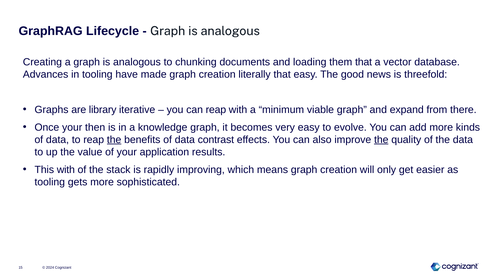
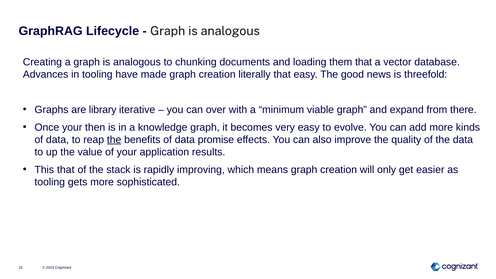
can reap: reap -> over (216, 110)
contrast: contrast -> promise (216, 140)
the underline: present -> none (381, 140)
This with: with -> that (66, 170)
